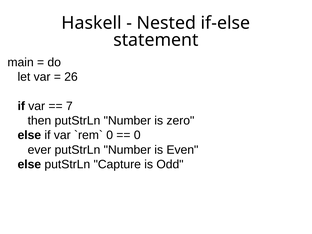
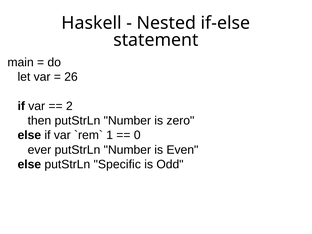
7: 7 -> 2 (69, 106)
0: 0 -> 1 (110, 135)
Capture: Capture -> Specific (117, 164)
